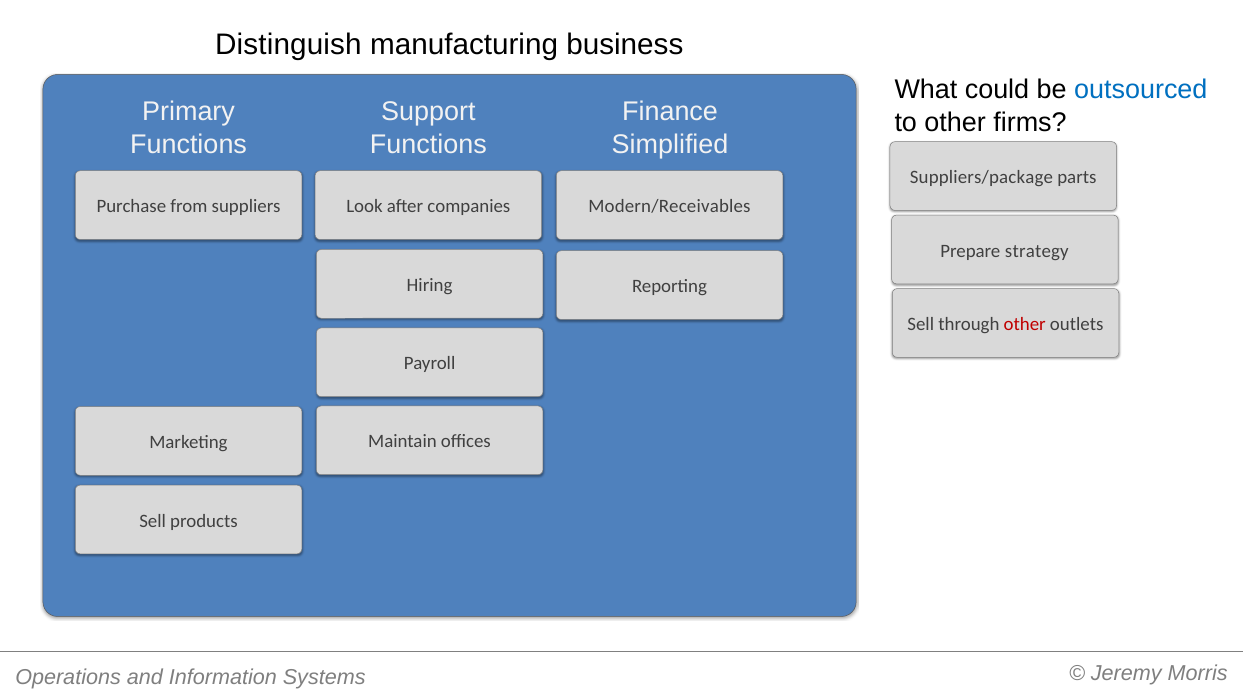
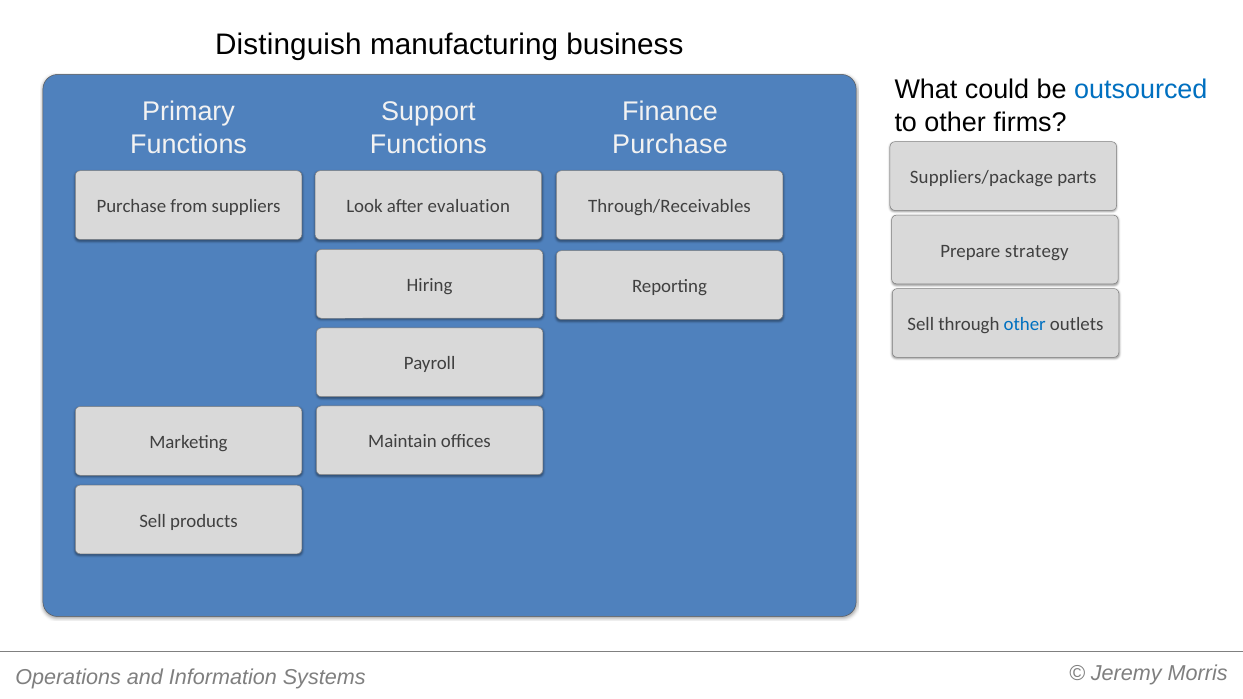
Simplified: Simplified -> Purchase (670, 144)
companies: companies -> evaluation (469, 206)
Modern/Receivables: Modern/Receivables -> Through/Receivables (670, 206)
other colour: red -> blue (1025, 324)
